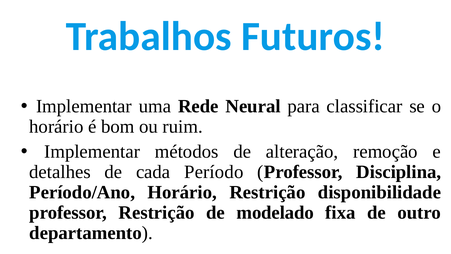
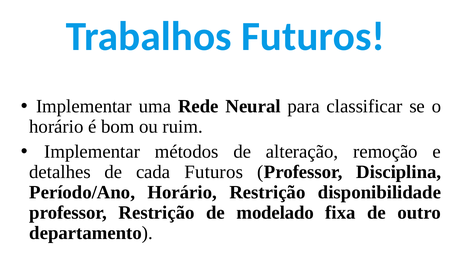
cada Período: Período -> Futuros (214, 172)
